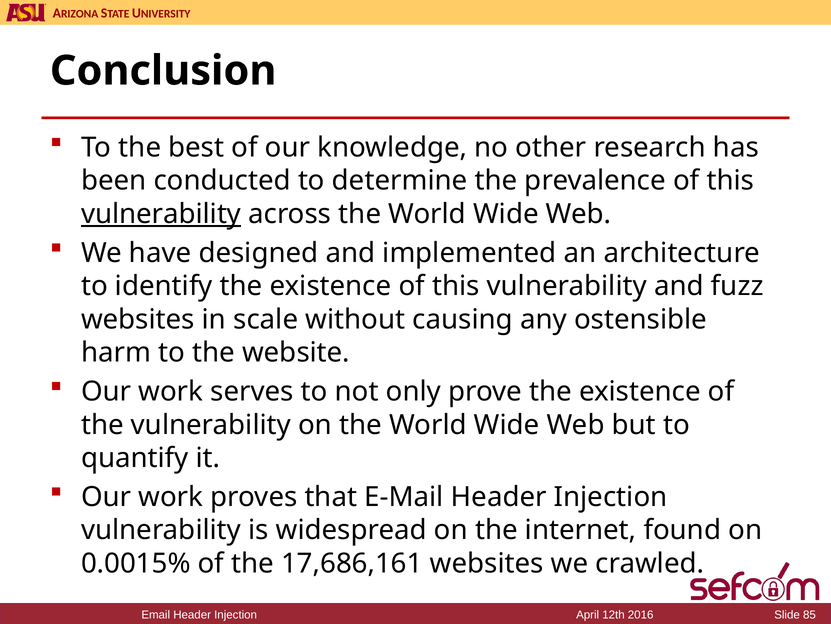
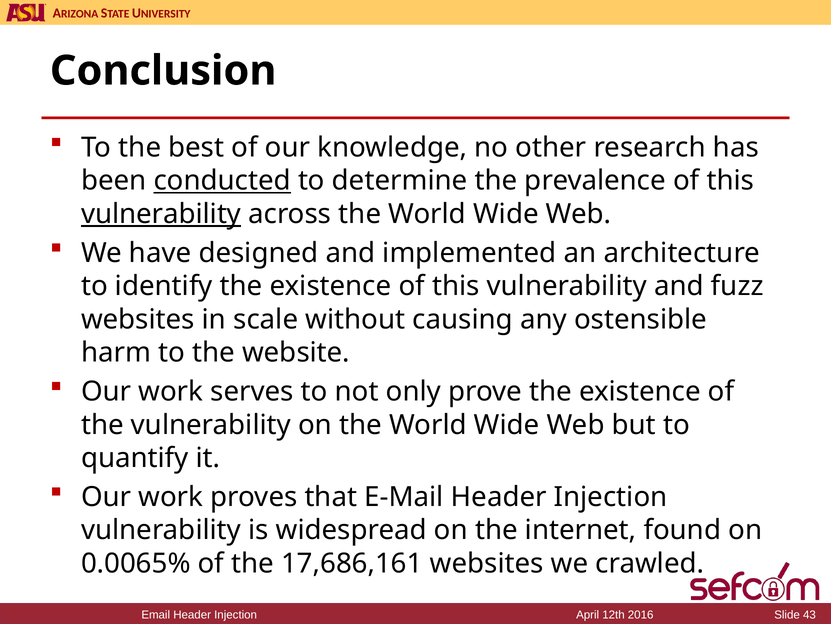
conducted underline: none -> present (222, 181)
0.0015%: 0.0015% -> 0.0065% (136, 563)
85: 85 -> 43 (809, 614)
